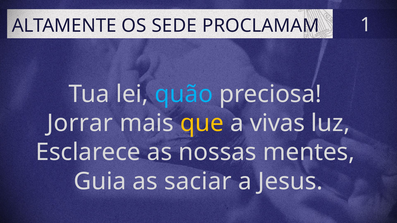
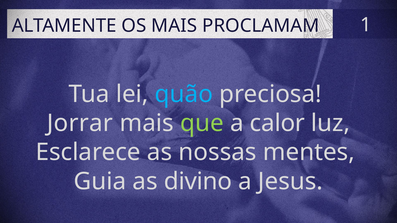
OS SEDE: SEDE -> MAIS (174, 26)
que colour: yellow -> light green (202, 123)
vivas: vivas -> calor (277, 123)
saciar: saciar -> divino (198, 182)
